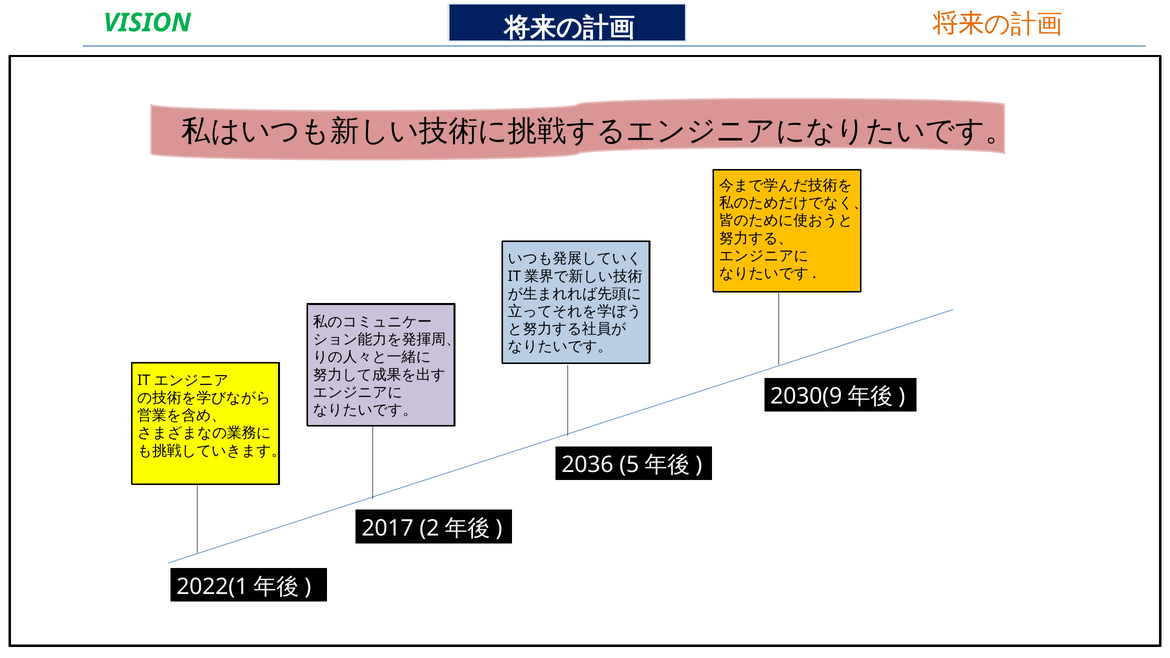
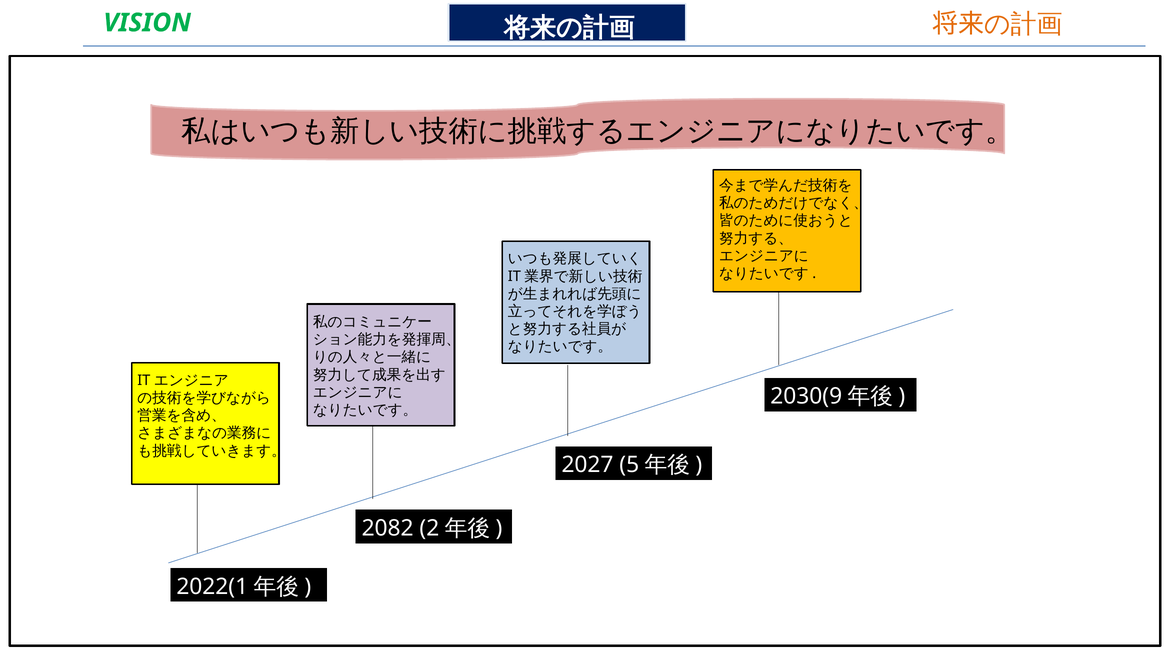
2036: 2036 -> 2027 (587, 465)
2017: 2017 -> 2082 (388, 528)
